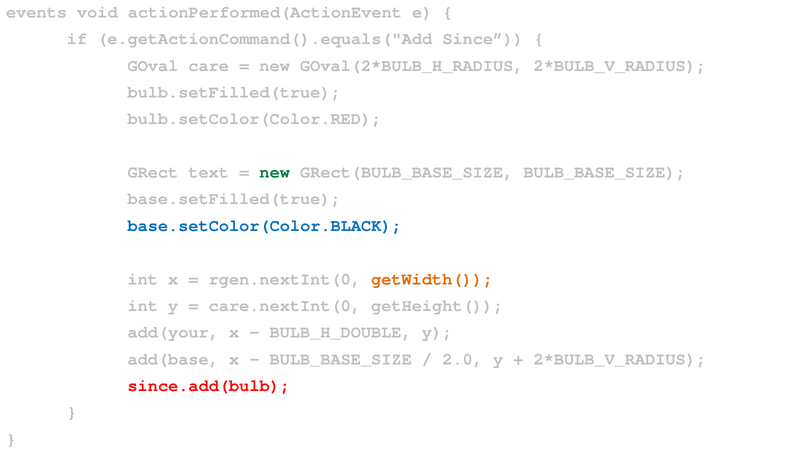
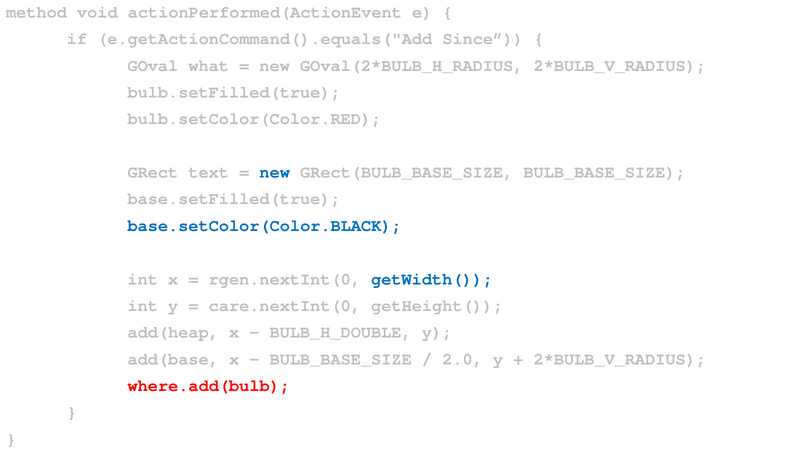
events: events -> method (37, 12)
care: care -> what (209, 65)
new colour: green -> blue (275, 172)
getWidth( colour: orange -> blue (432, 279)
add(your: add(your -> add(heap (173, 332)
since.add(bulb: since.add(bulb -> where.add(bulb (209, 385)
